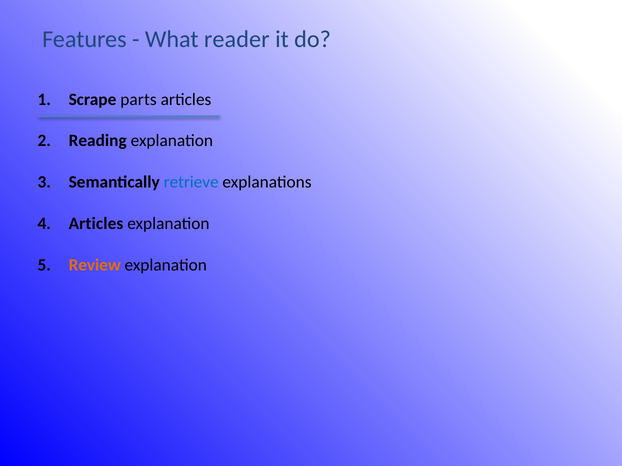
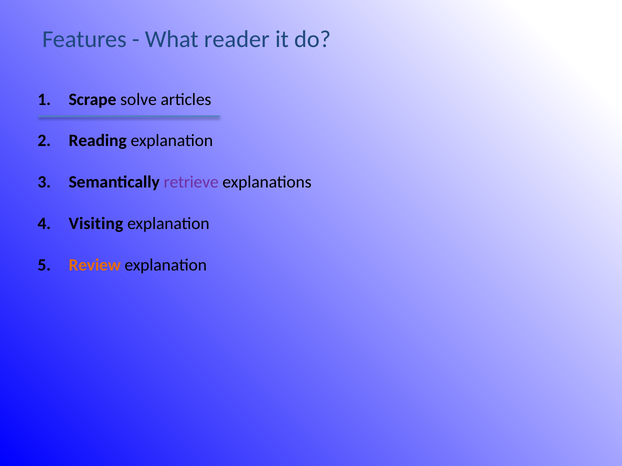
parts: parts -> solve (138, 99)
retrieve colour: blue -> purple (191, 182)
Articles: Articles -> Visiting (96, 224)
